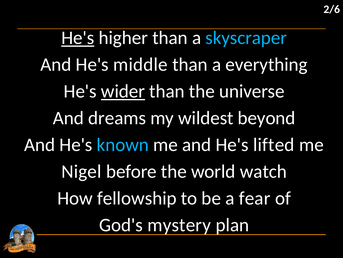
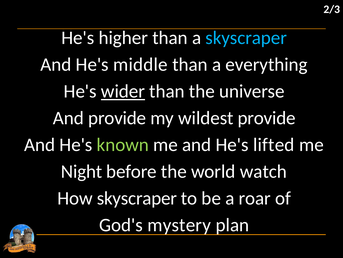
2/6: 2/6 -> 2/3 (332, 9)
He's underline: present -> none (78, 38)
And dreams: dreams -> provide (117, 118)
wildest beyond: beyond -> provide (267, 118)
known colour: light blue -> light green (123, 144)
Nigel: Nigel -> Night (82, 171)
How fellowship: fellowship -> skyscraper (137, 198)
fear: fear -> roar (255, 198)
